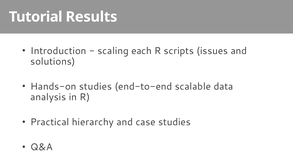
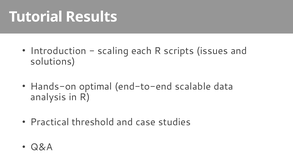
Hands-on studies: studies -> optimal (96, 86)
hierarchy: hierarchy -> threshold (93, 122)
